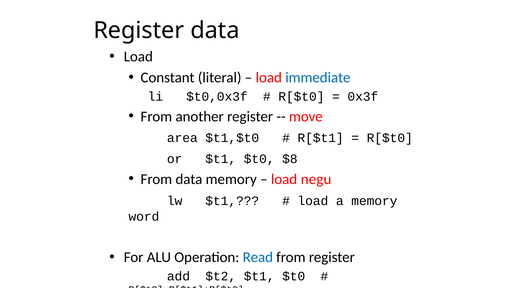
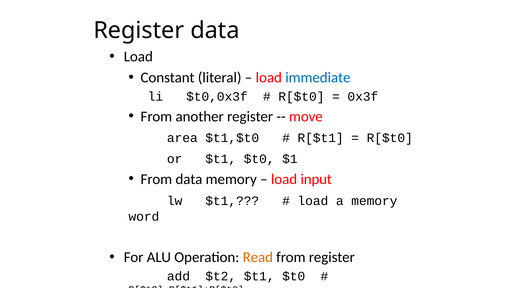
$8: $8 -> $1 (290, 159)
negu: negu -> input (316, 179)
Read colour: blue -> orange (258, 257)
